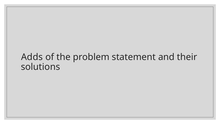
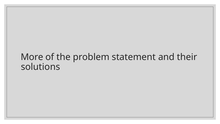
Adds: Adds -> More (32, 57)
